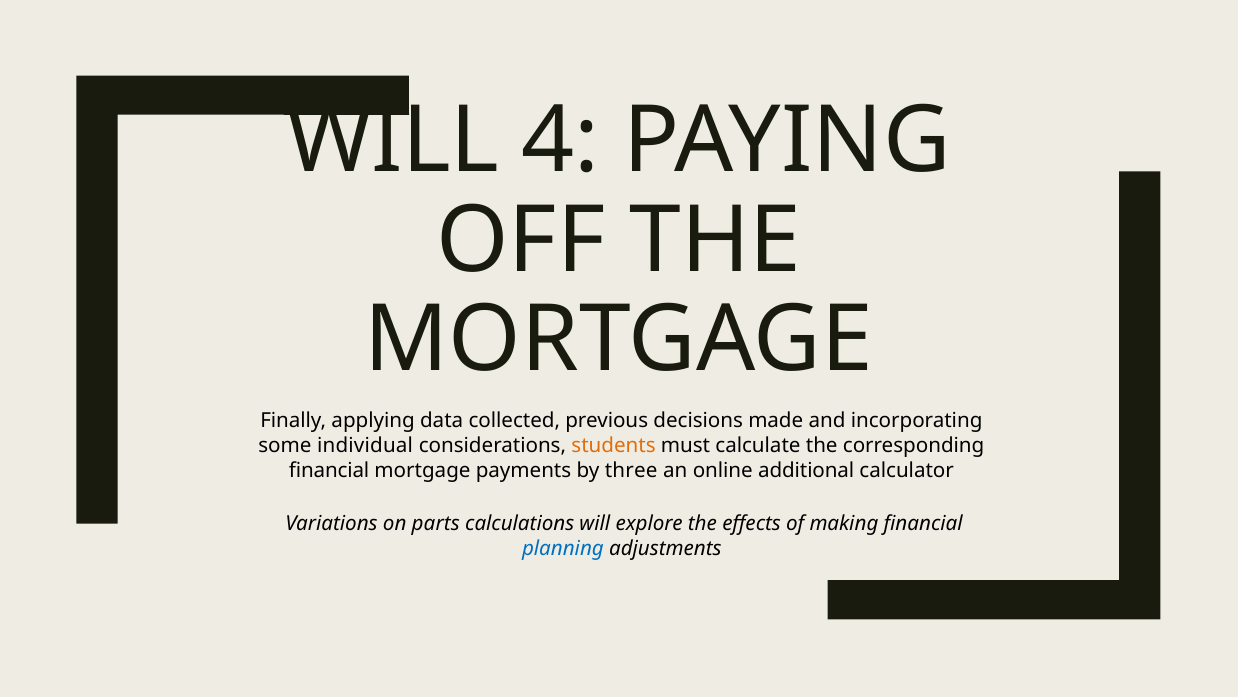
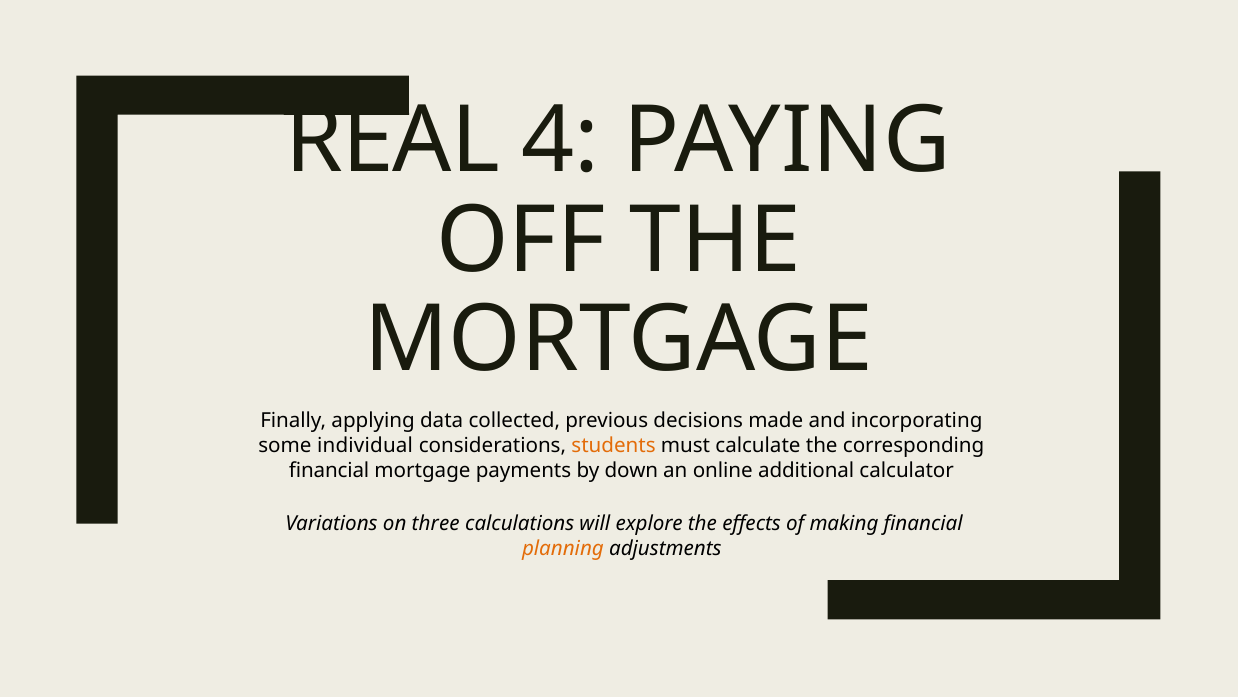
WILL: WILL -> REAL (393, 141)
three: three -> down (631, 470)
parts: parts -> three (436, 523)
planning colour: blue -> orange (563, 548)
